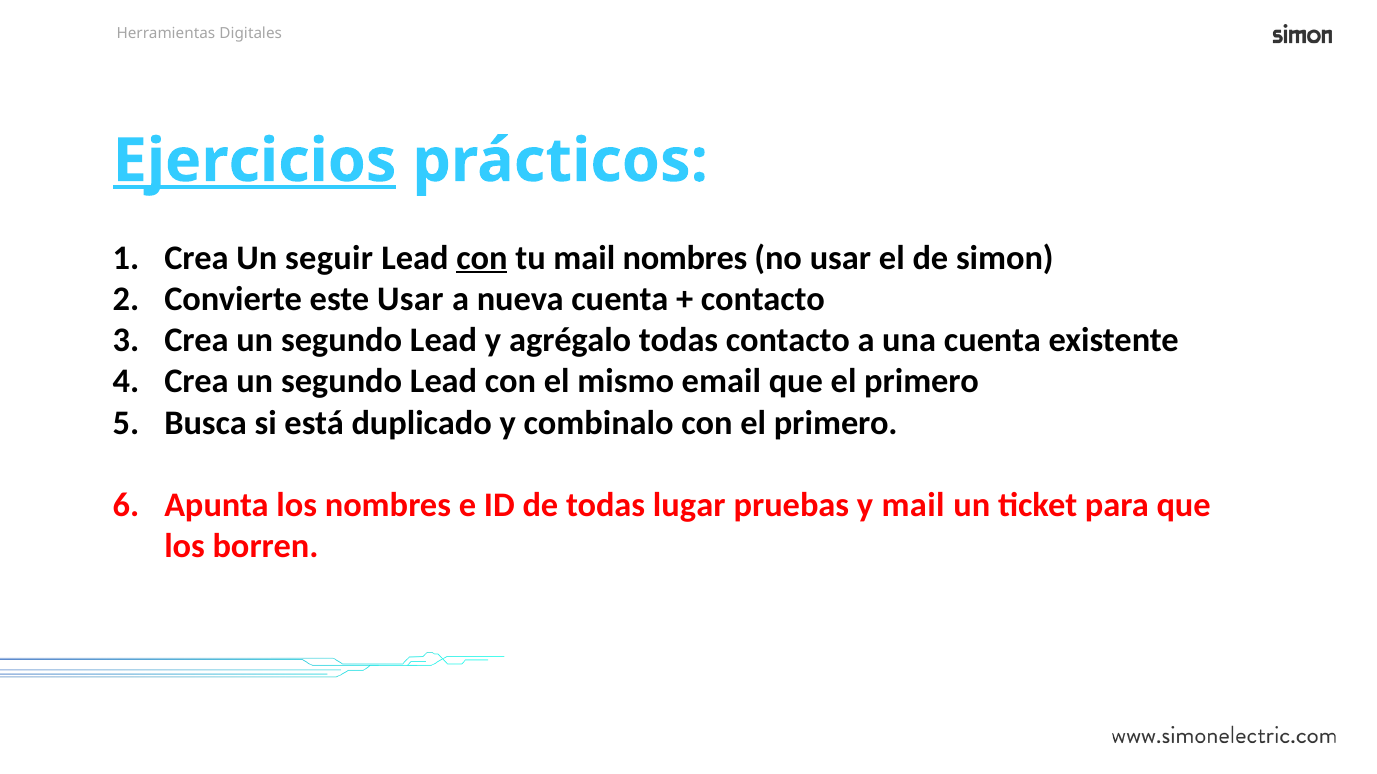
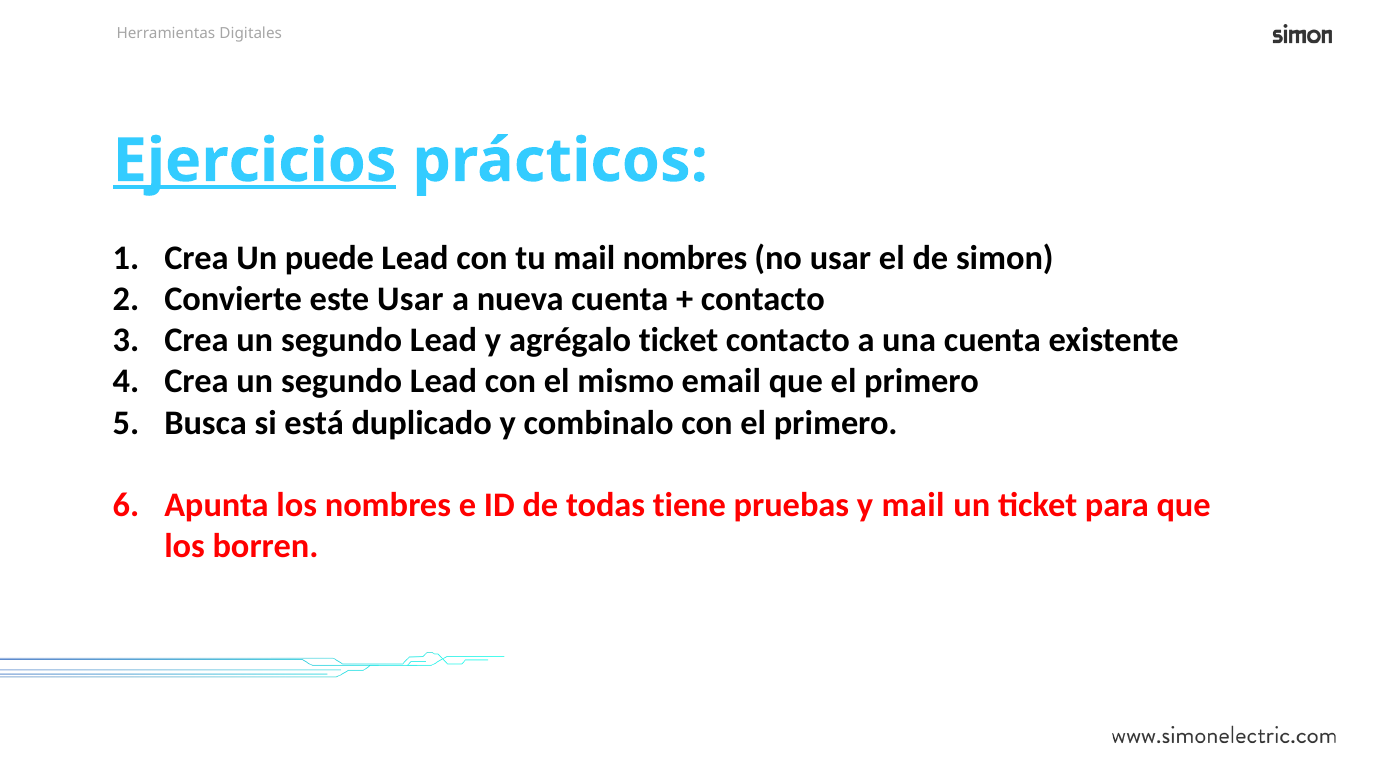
seguir: seguir -> puede (329, 258)
con underline: present -> none (482, 258)
agrégalo todas: todas -> ticket (679, 340)
lugar: lugar -> tiene (689, 506)
